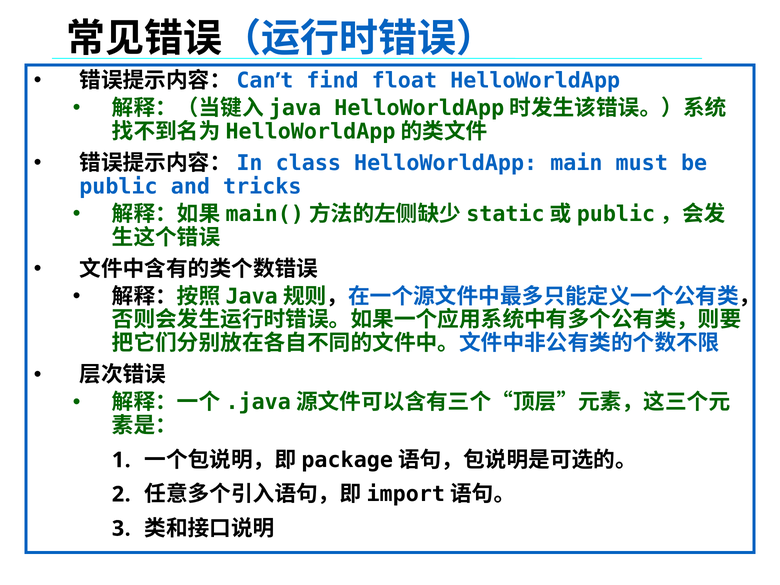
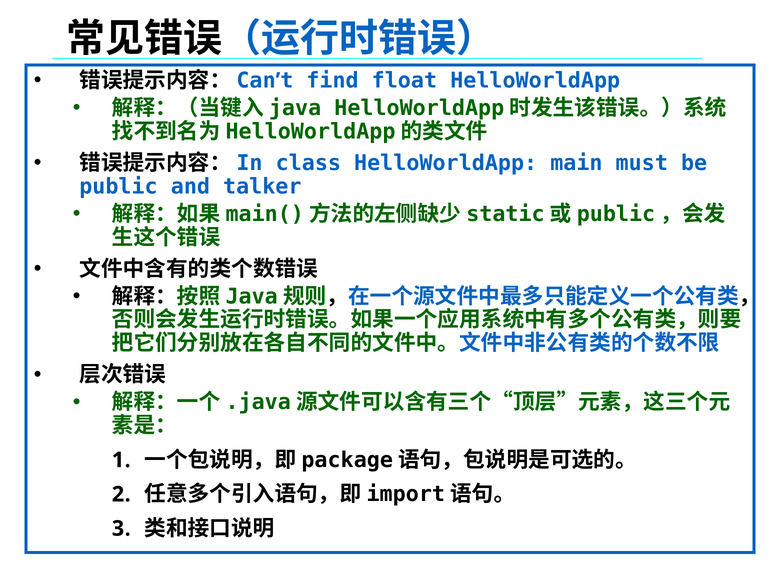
tricks: tricks -> talker (262, 186)
